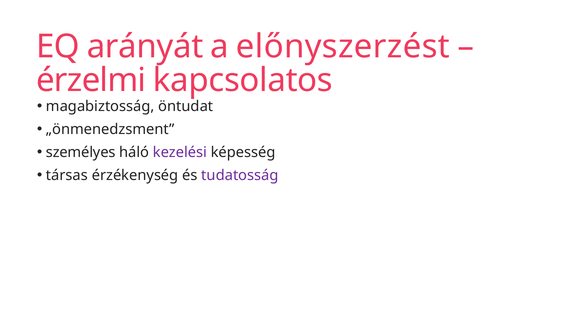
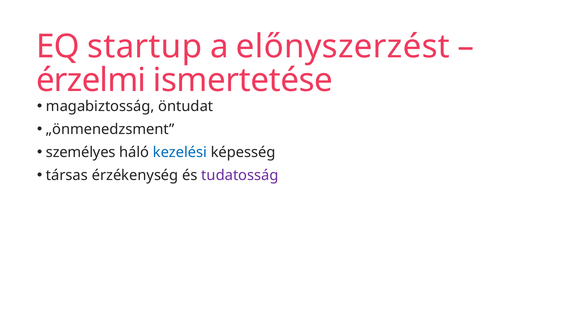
arányát: arányát -> startup (145, 46)
kapcsolatos: kapcsolatos -> ismertetése (243, 80)
kezelési colour: purple -> blue (180, 152)
